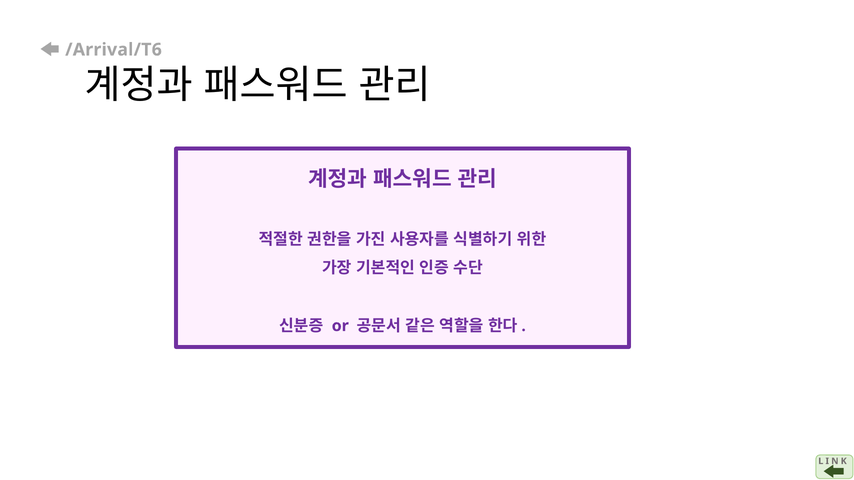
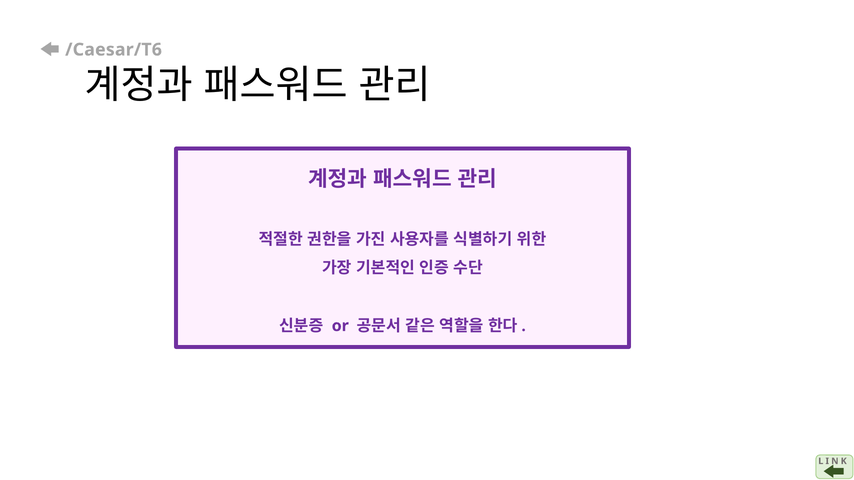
/Arrival/T6: /Arrival/T6 -> /Caesar/T6 (114, 50)
